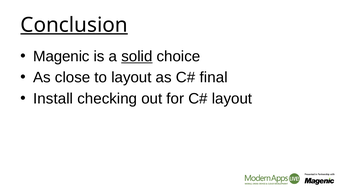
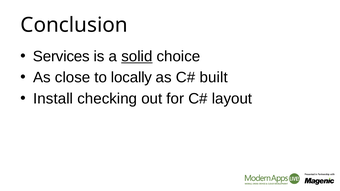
Conclusion underline: present -> none (74, 25)
Magenic: Magenic -> Services (61, 56)
to layout: layout -> locally (131, 78)
final: final -> built (214, 78)
